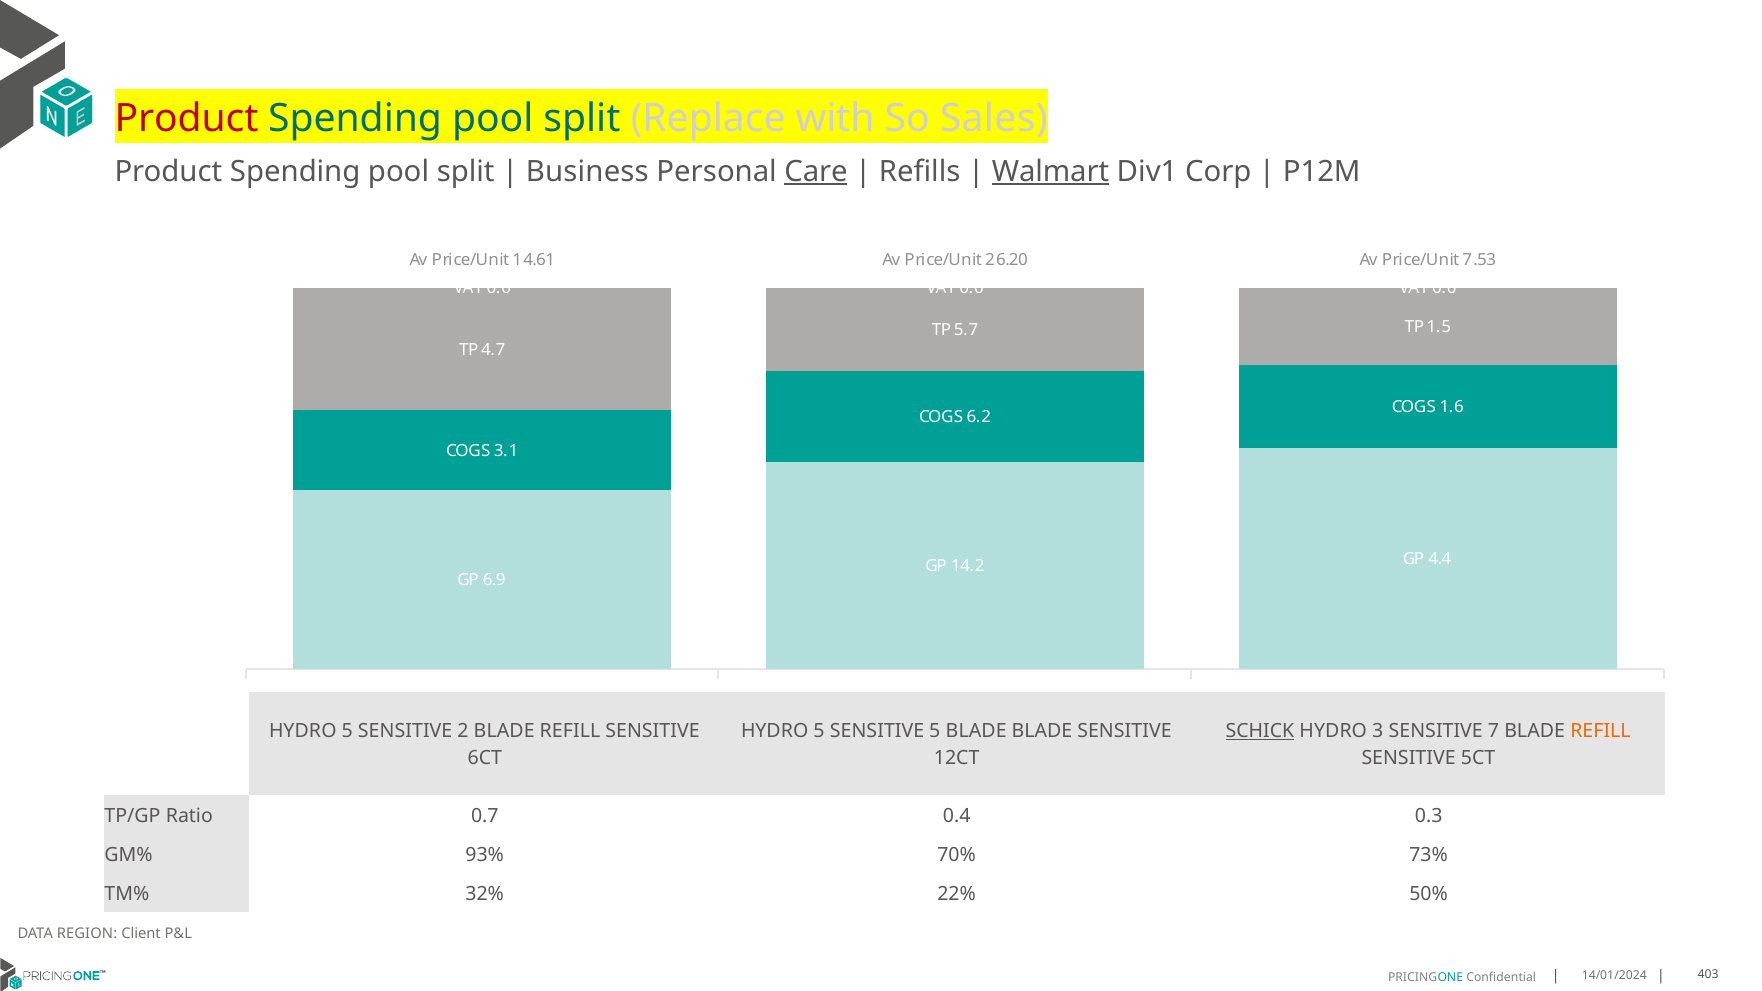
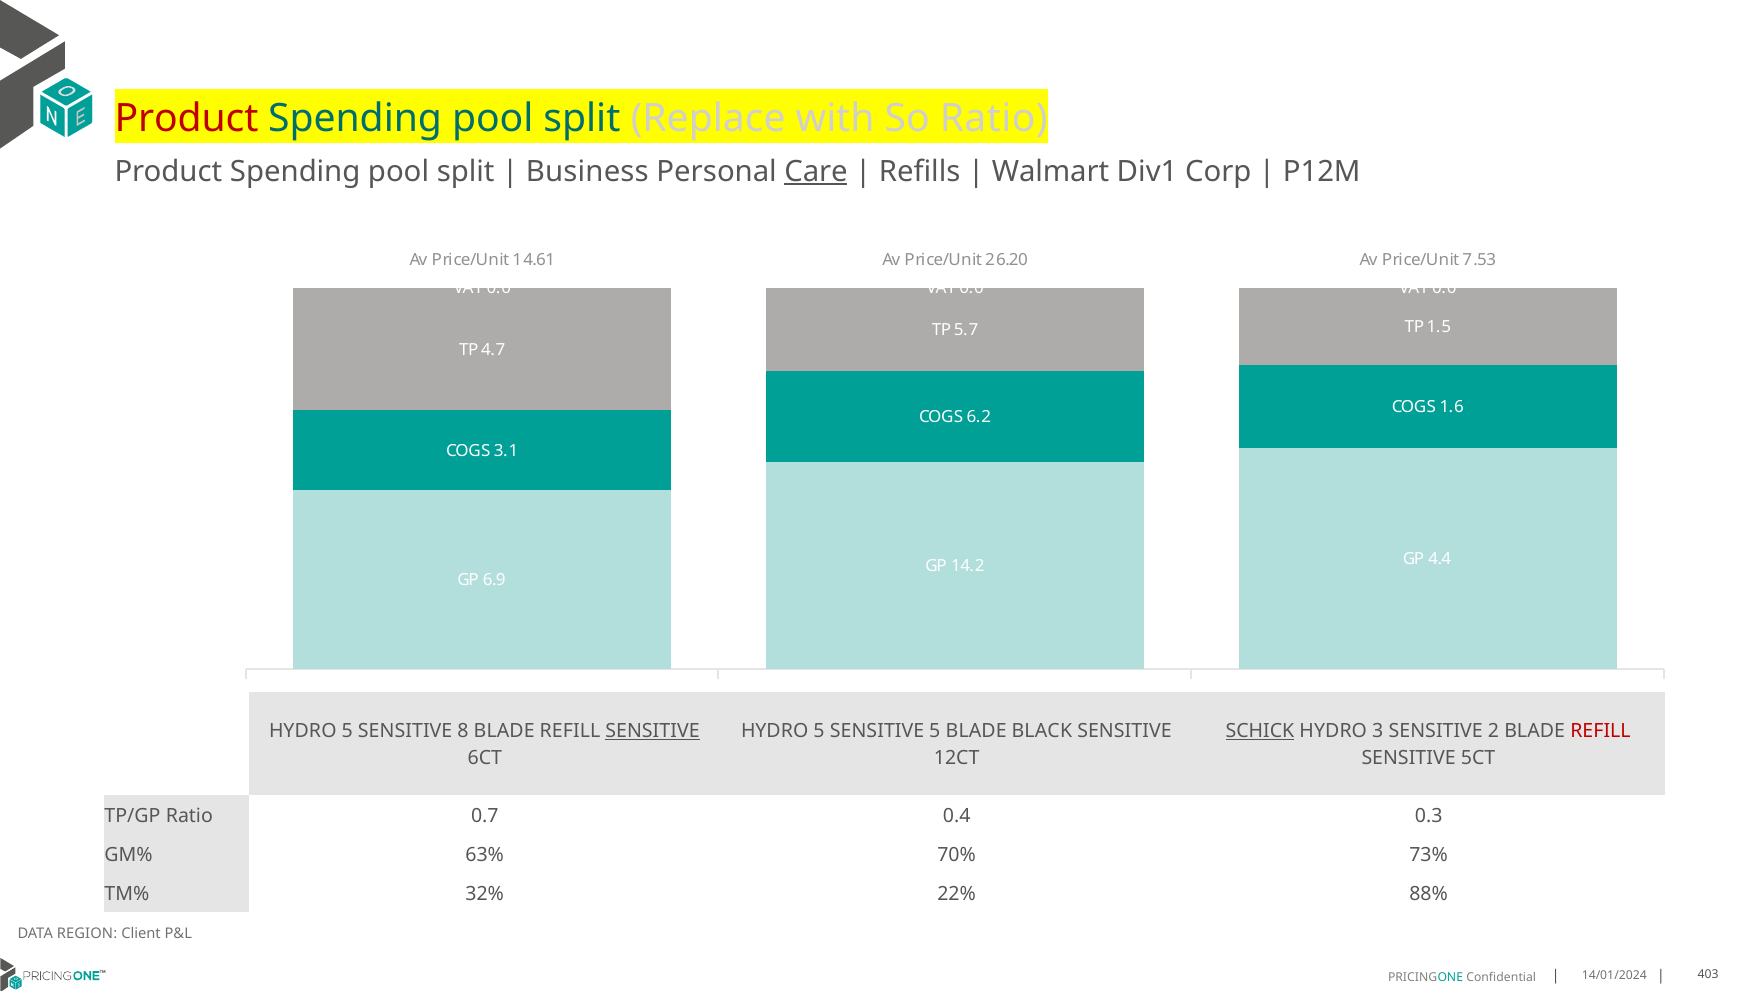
So Sales: Sales -> Ratio (994, 118)
Walmart underline: present -> none (1051, 172)
2: 2 -> 8 (463, 731)
SENSITIVE underline: none -> present (653, 731)
BLADE BLADE: BLADE -> BLACK (1042, 731)
7: 7 -> 2 (1494, 731)
REFILL colour: orange -> red (1600, 731)
93%: 93% -> 63% (485, 855)
50%: 50% -> 88% (1429, 894)
